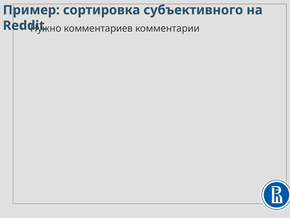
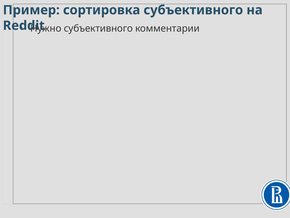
комментариев: комментариев -> субъективного (98, 28)
